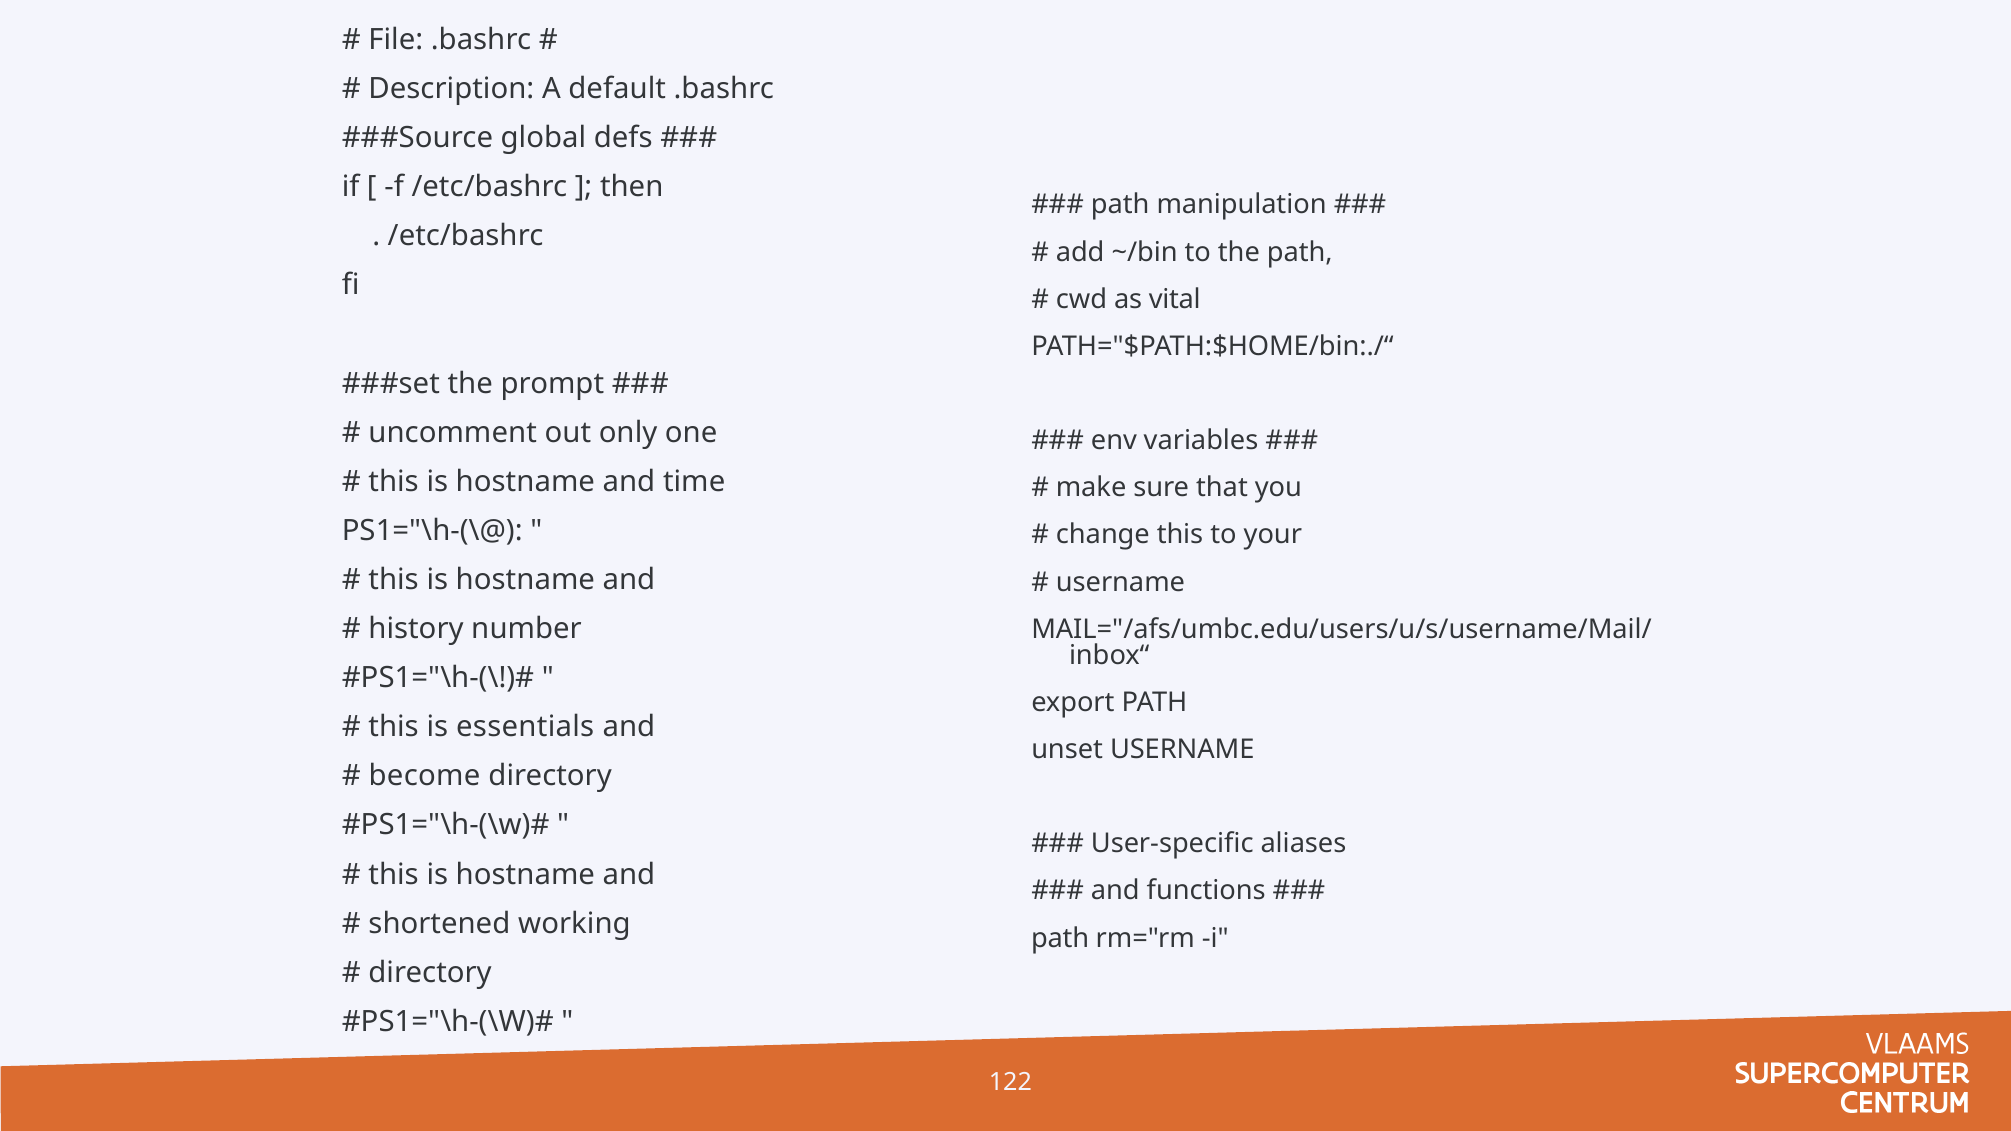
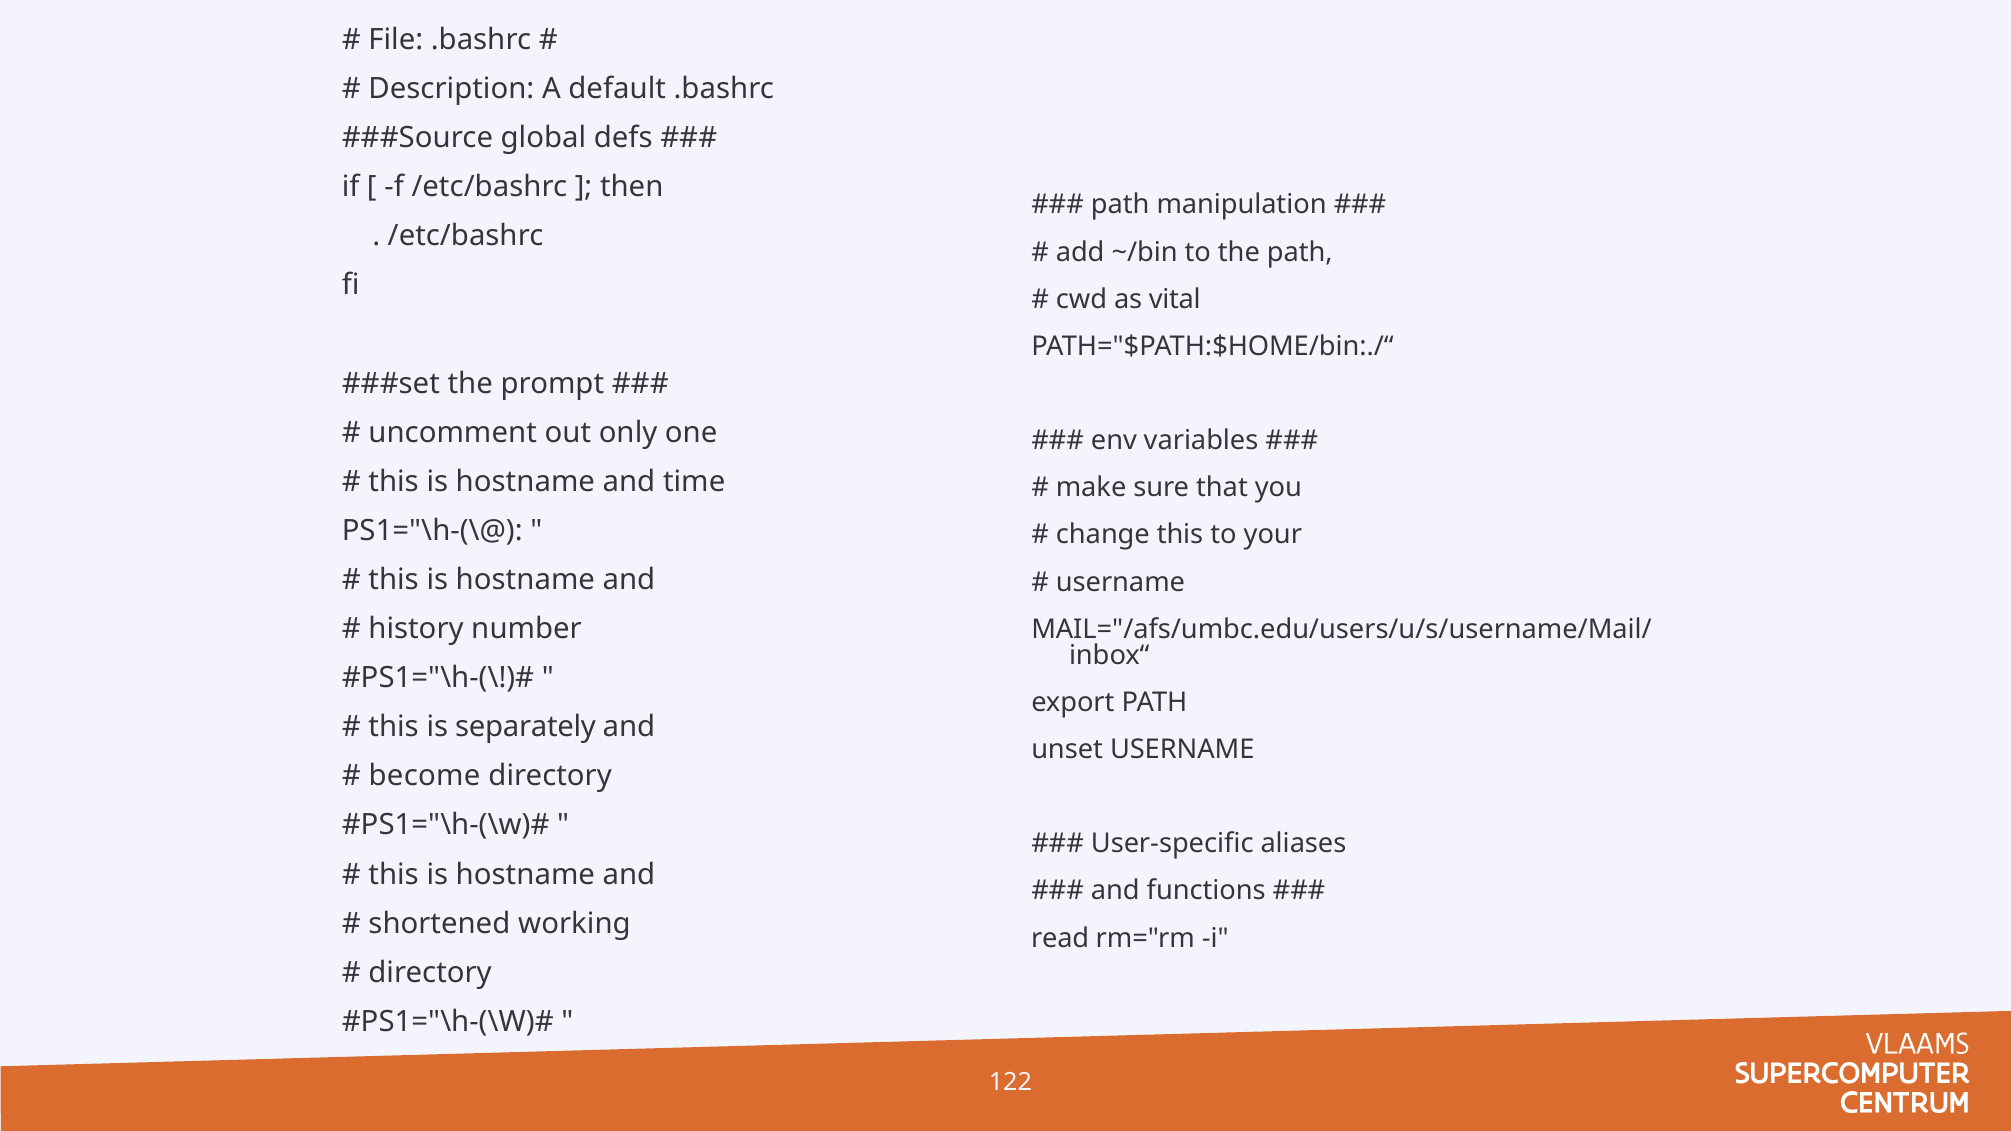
essentials: essentials -> separately (525, 727)
path: path -> read (1060, 938)
